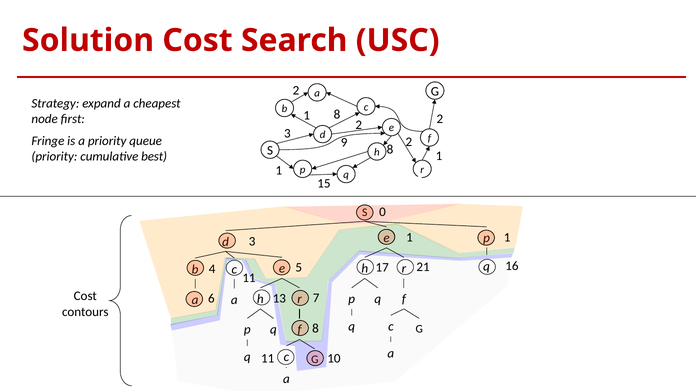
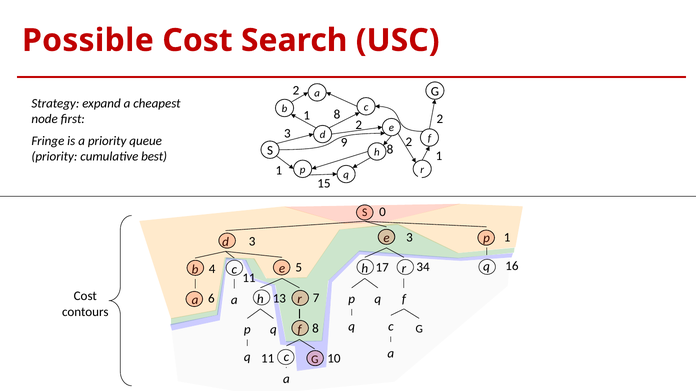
Solution: Solution -> Possible (88, 40)
3 1: 1 -> 3 (410, 238)
21: 21 -> 34 (423, 267)
